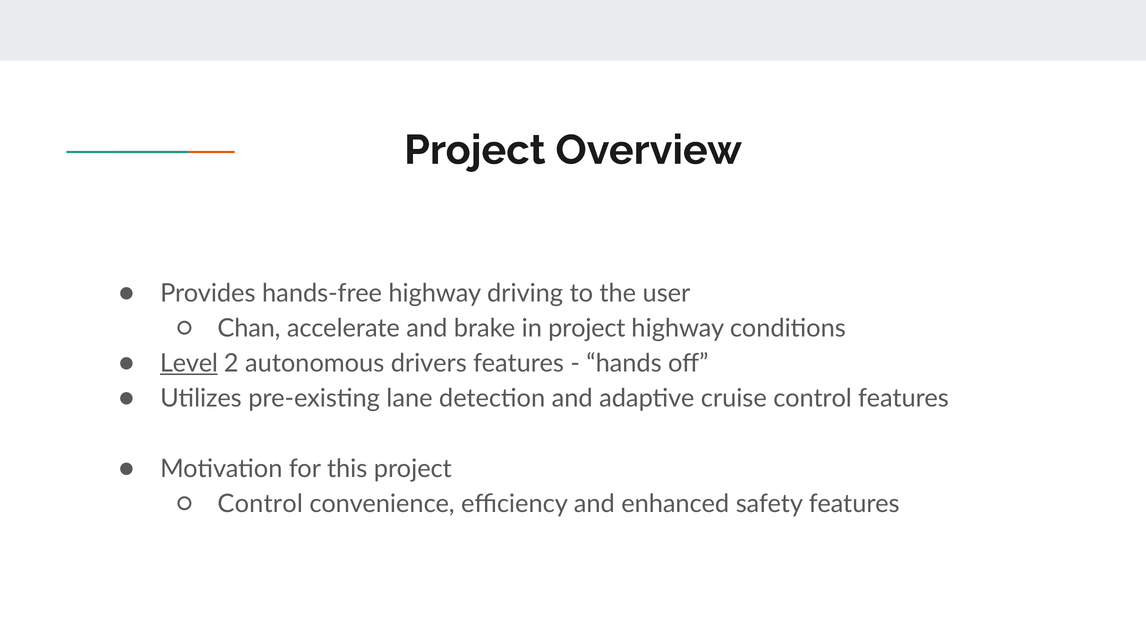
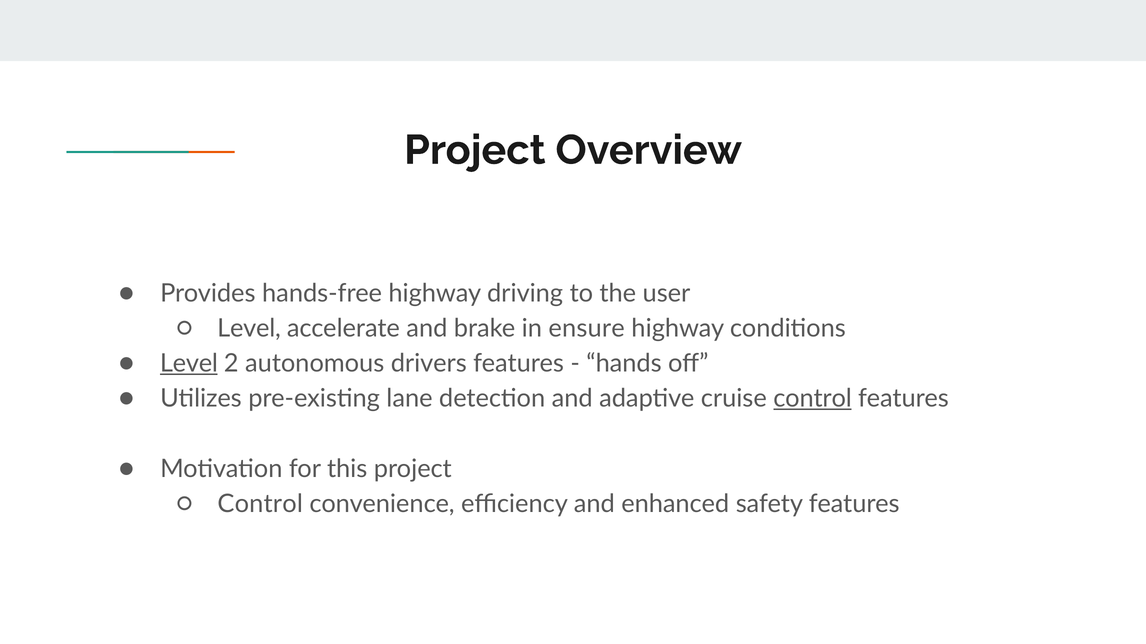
Chan: Chan -> Level (249, 329)
in project: project -> ensure (587, 329)
control underline: none -> present (813, 399)
